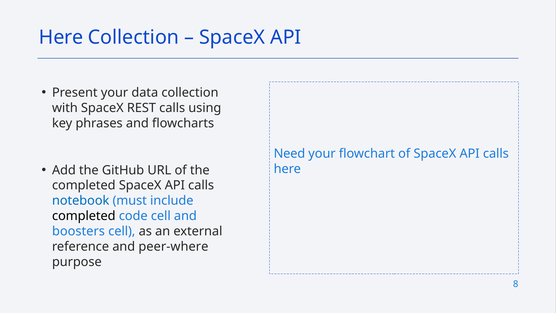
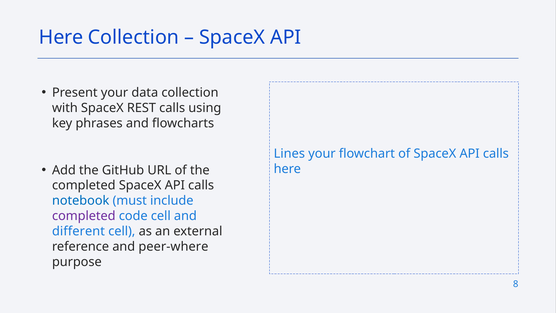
Need: Need -> Lines (289, 153)
completed colour: black -> purple (84, 216)
boosters: boosters -> different (78, 231)
